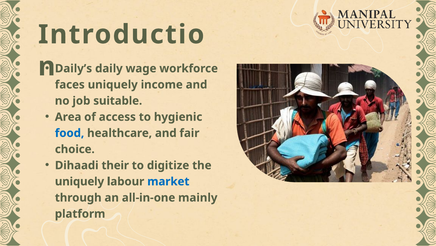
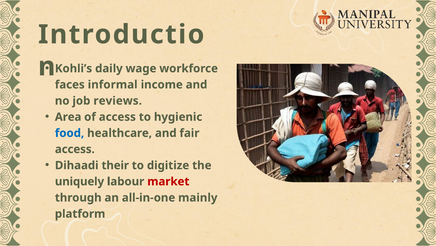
Daily’s: Daily’s -> Kohli’s (74, 68)
faces uniquely: uniquely -> informal (113, 84)
suitable: suitable -> reviews (118, 101)
choice: choice -> access (75, 149)
market colour: blue -> red (168, 181)
